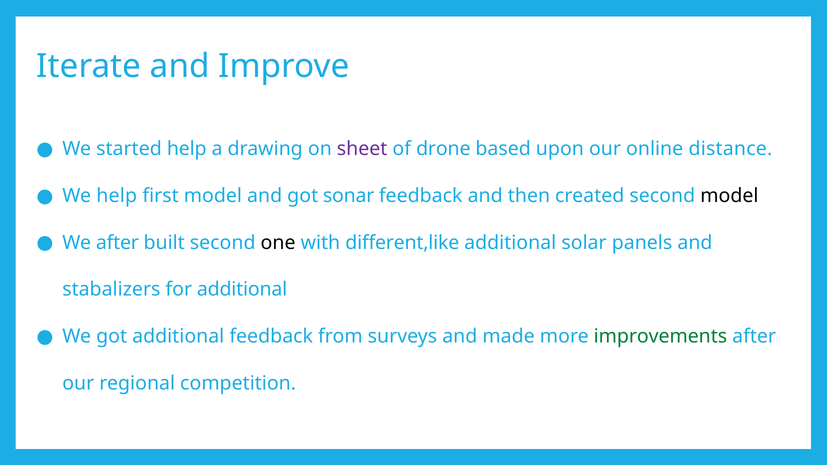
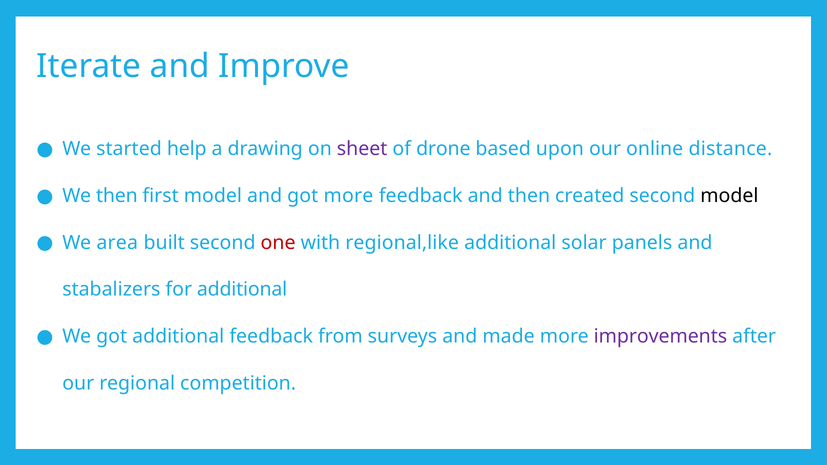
We help: help -> then (117, 196)
got sonar: sonar -> more (348, 196)
We after: after -> area (117, 243)
one colour: black -> red (278, 243)
different,like: different,like -> regional,like (402, 243)
improvements colour: green -> purple (660, 337)
